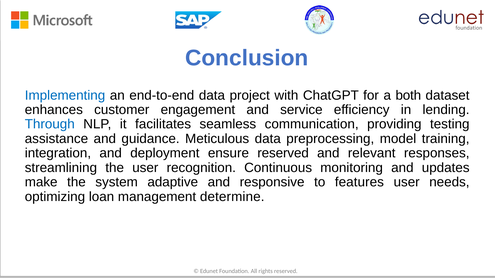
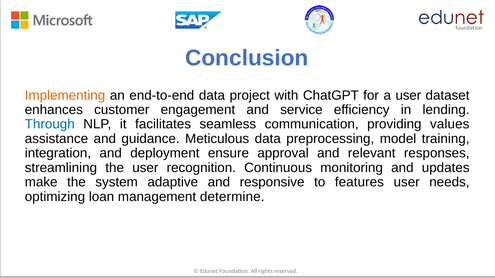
Implementing colour: blue -> orange (65, 95)
a both: both -> user (408, 95)
testing: testing -> values (450, 124)
ensure reserved: reserved -> approval (283, 153)
